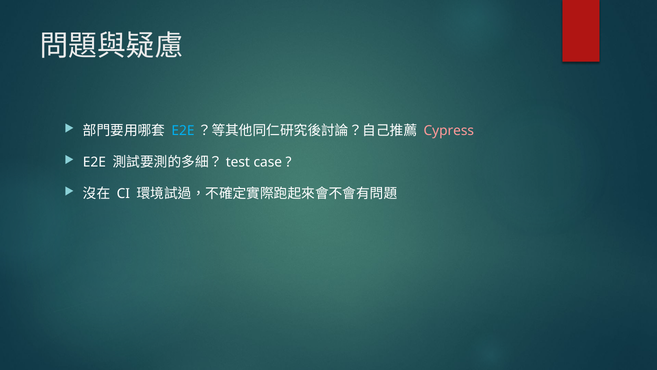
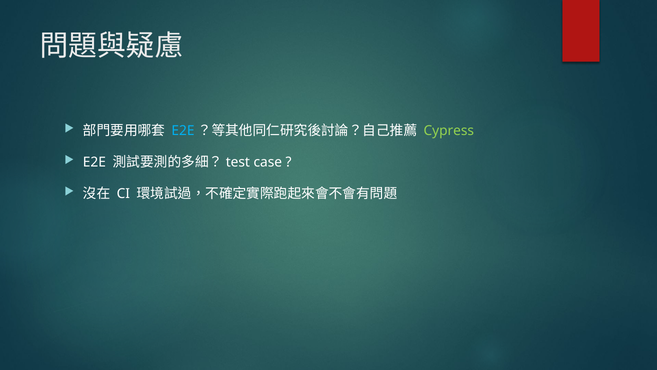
Cypress colour: pink -> light green (449, 131)
